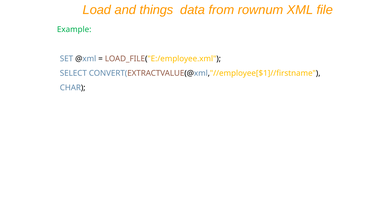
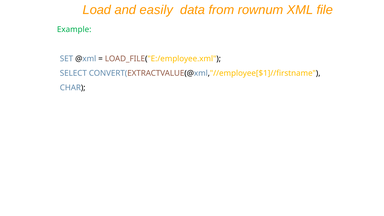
things: things -> easily (156, 10)
